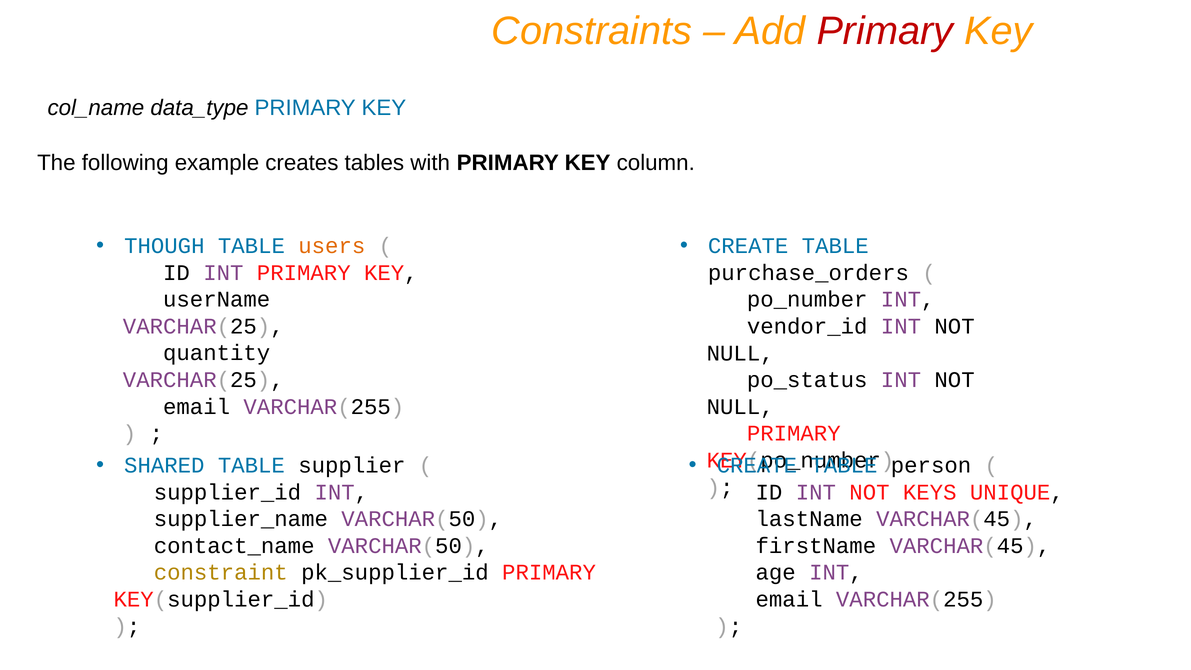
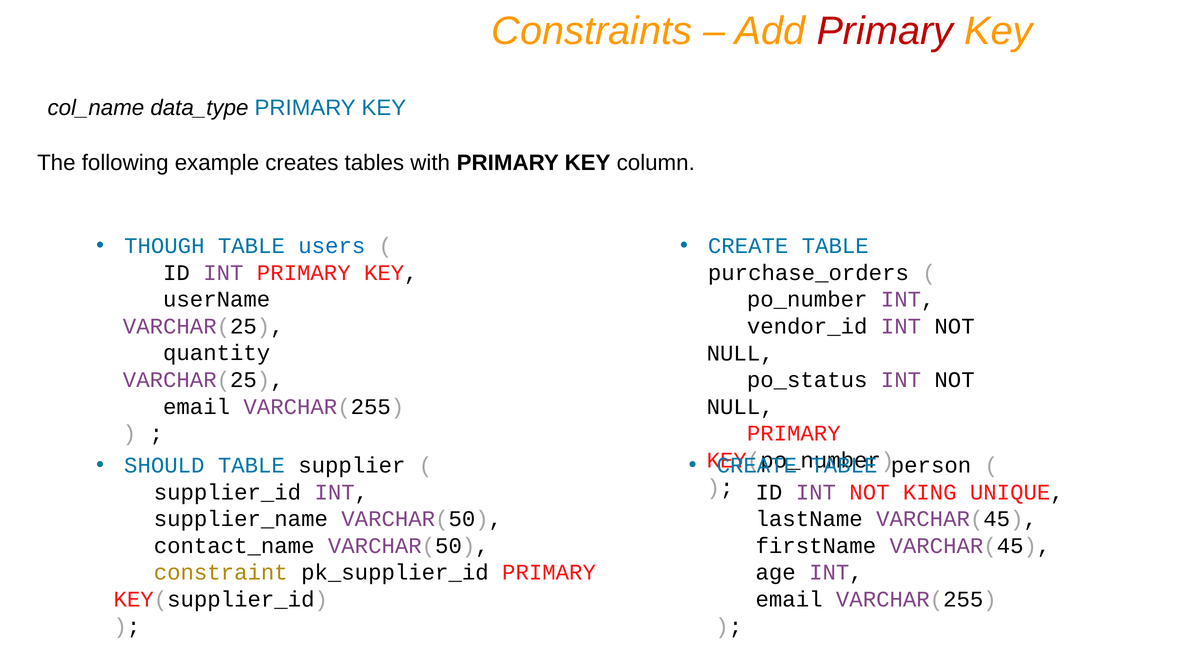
users colour: orange -> blue (332, 246)
SHARED: SHARED -> SHOULD (164, 465)
KEYS: KEYS -> KING (930, 492)
